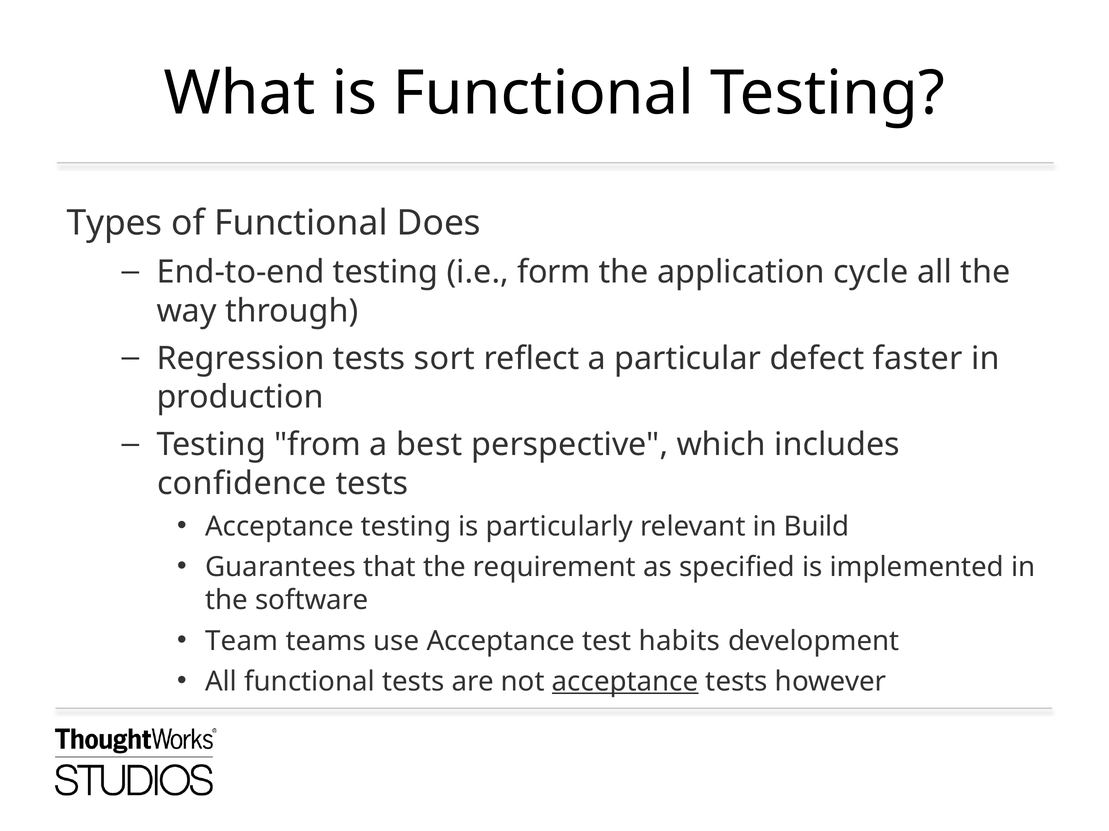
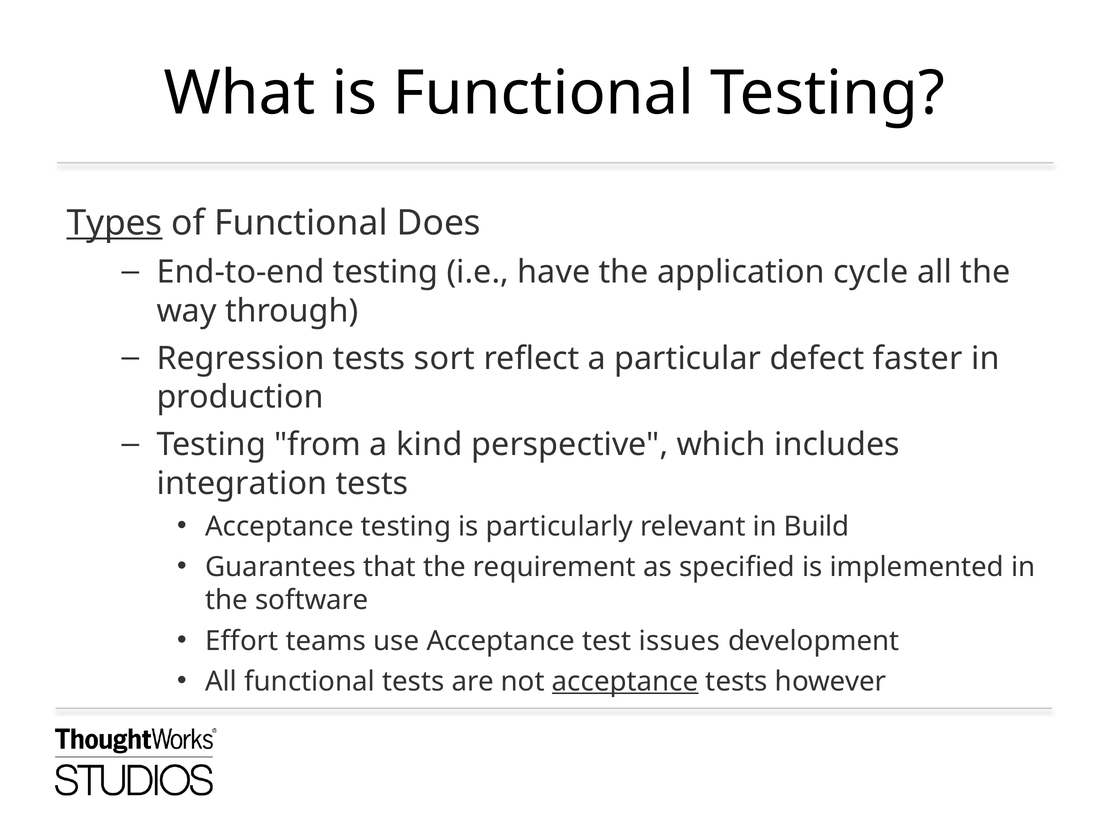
Types underline: none -> present (114, 223)
form: form -> have (554, 272)
best: best -> kind (429, 445)
confidence: confidence -> integration (242, 484)
Team: Team -> Effort (242, 641)
habits: habits -> issues (679, 641)
